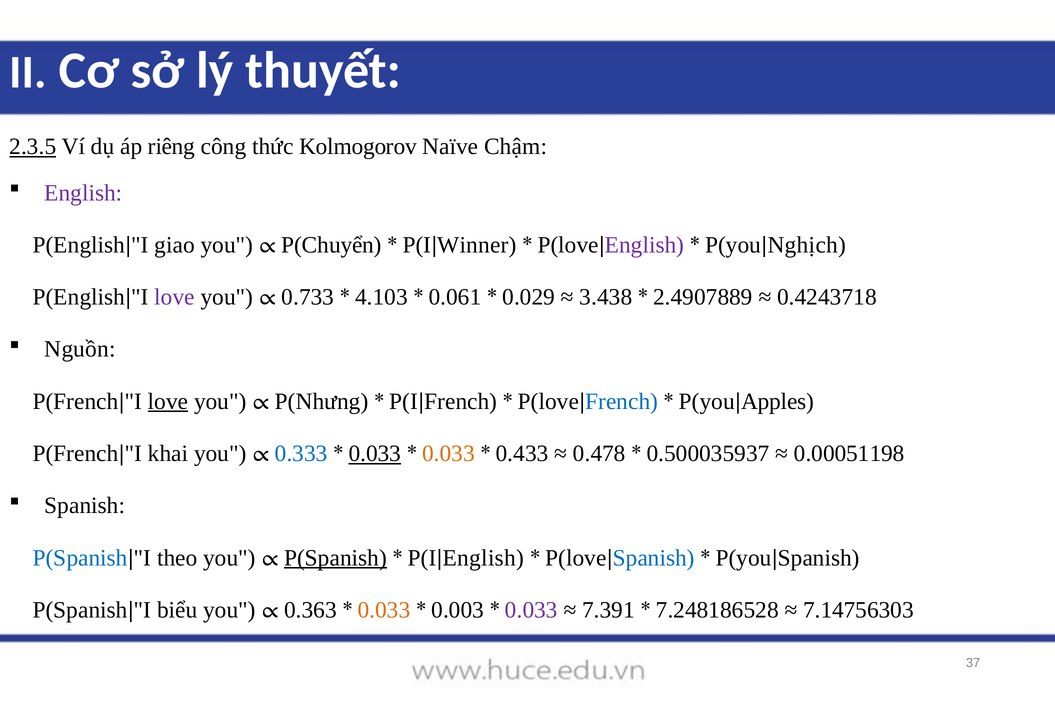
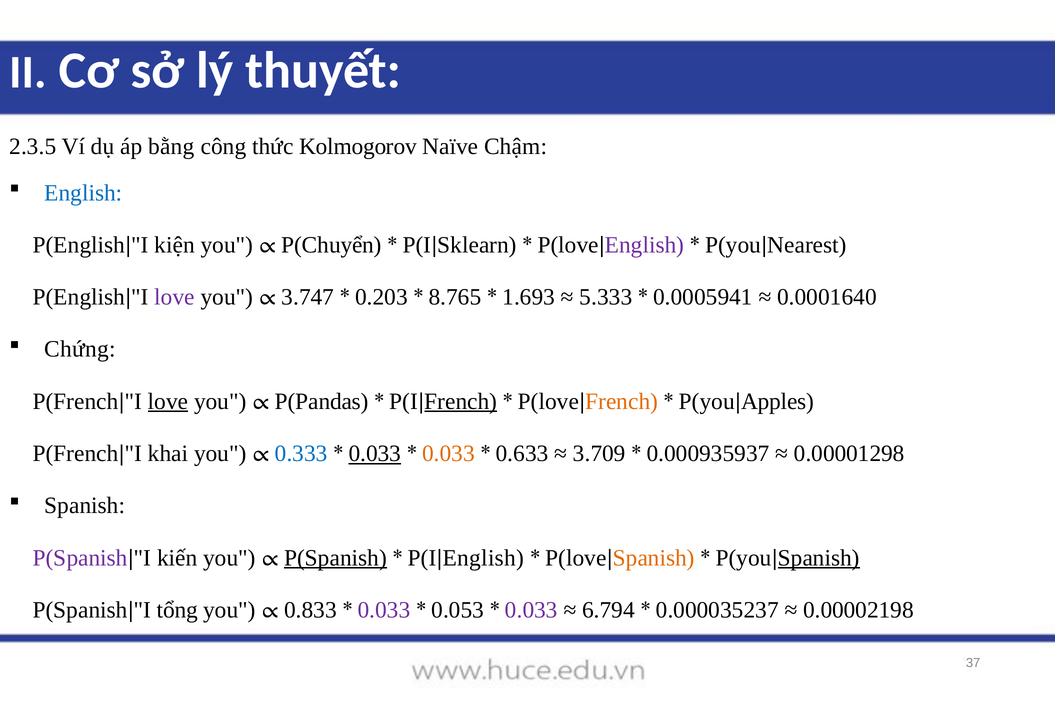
2.3.5 underline: present -> none (33, 147)
riêng: riêng -> bằng (171, 147)
English colour: purple -> blue (83, 193)
giao: giao -> kiện (175, 245)
Winner: Winner -> Sklearn (477, 245)
Nghịch: Nghịch -> Nearest (807, 245)
0.733: 0.733 -> 3.747 (308, 297)
4.103: 4.103 -> 0.203 (381, 297)
0.061: 0.061 -> 8.765 (455, 297)
0.029: 0.029 -> 1.693 (529, 297)
3.438: 3.438 -> 5.333 (606, 297)
2.4907889: 2.4907889 -> 0.0005941 (703, 297)
0.4243718: 0.4243718 -> 0.0001640 (827, 297)
Nguồn: Nguồn -> Chứng (80, 349)
P(Nhưng: P(Nhưng -> P(Pandas (322, 402)
French underline: none -> present (461, 402)
French colour: blue -> orange (622, 402)
0.433: 0.433 -> 0.633 (522, 454)
0.478: 0.478 -> 3.709 (599, 454)
0.500035937: 0.500035937 -> 0.000935937 (708, 454)
0.00051198: 0.00051198 -> 0.00001298 (849, 454)
P(Spanish colour: blue -> purple (80, 558)
theo: theo -> kiến (177, 558)
Spanish colour: blue -> orange (654, 558)
Spanish underline: none -> present (819, 558)
biểu: biểu -> tổng (177, 610)
0.363: 0.363 -> 0.833 (310, 610)
0.033 colour: orange -> purple (384, 610)
0.003: 0.003 -> 0.053 (458, 610)
7.391: 7.391 -> 6.794 (609, 610)
7.248186528: 7.248186528 -> 0.000035237 (717, 610)
7.14756303: 7.14756303 -> 0.00002198 (858, 610)
